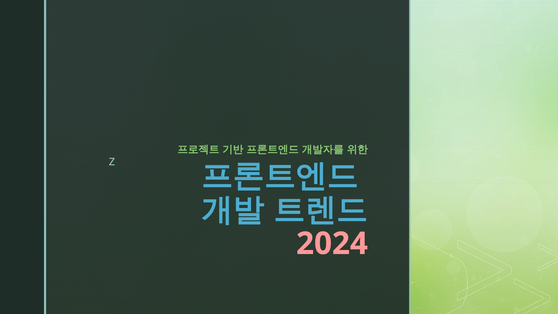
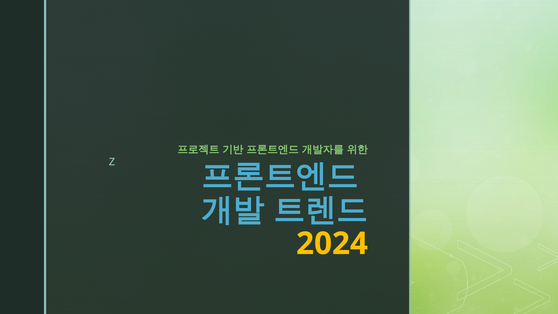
2024 colour: pink -> yellow (332, 244)
